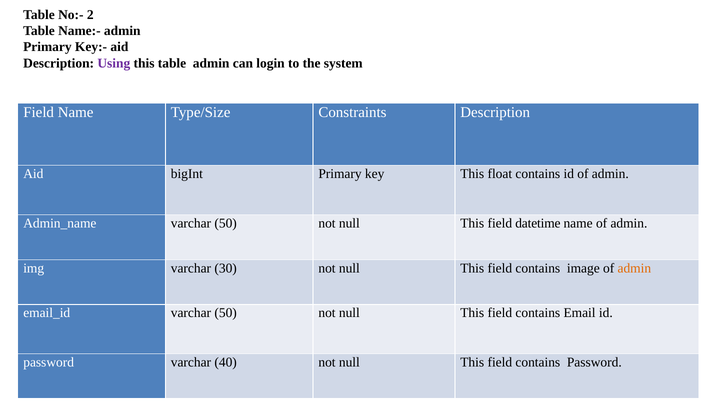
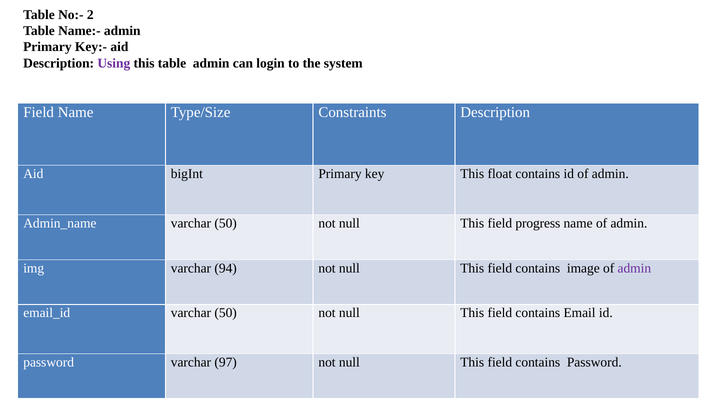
datetime: datetime -> progress (538, 224)
30: 30 -> 94 (226, 268)
admin colour: orange -> purple (634, 268)
40: 40 -> 97 (226, 363)
